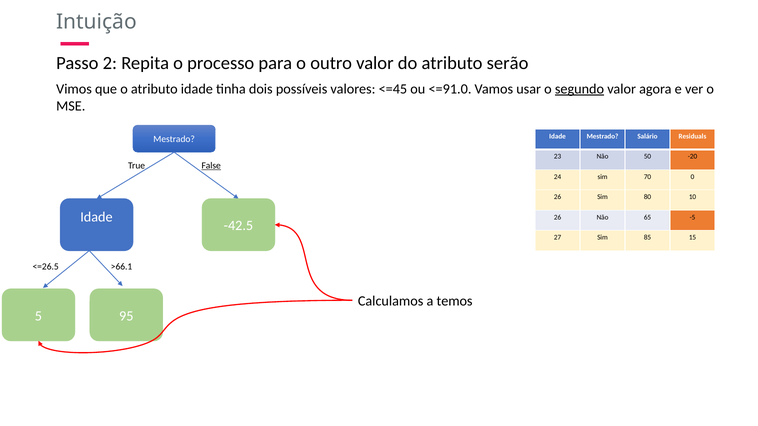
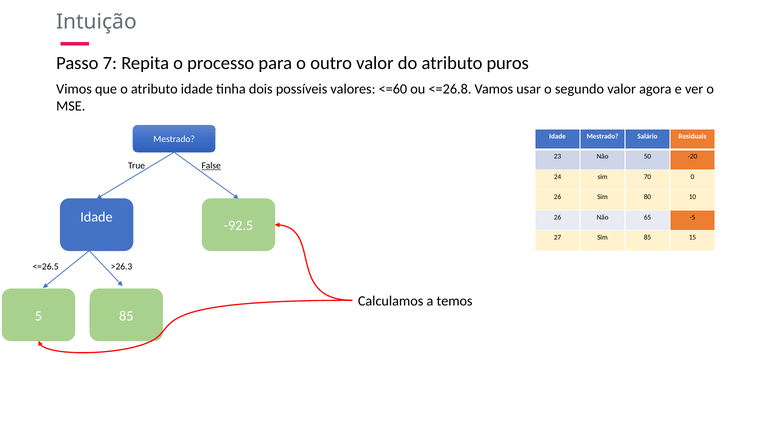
2: 2 -> 7 (110, 63)
serão: serão -> puros (508, 63)
<=45: <=45 -> <=60 (393, 89)
<=91.0: <=91.0 -> <=26.8 (450, 89)
segundo underline: present -> none (579, 89)
-42.5: -42.5 -> -92.5 (238, 226)
>66.1: >66.1 -> >26.3 (122, 267)
5 95: 95 -> 85 (126, 316)
